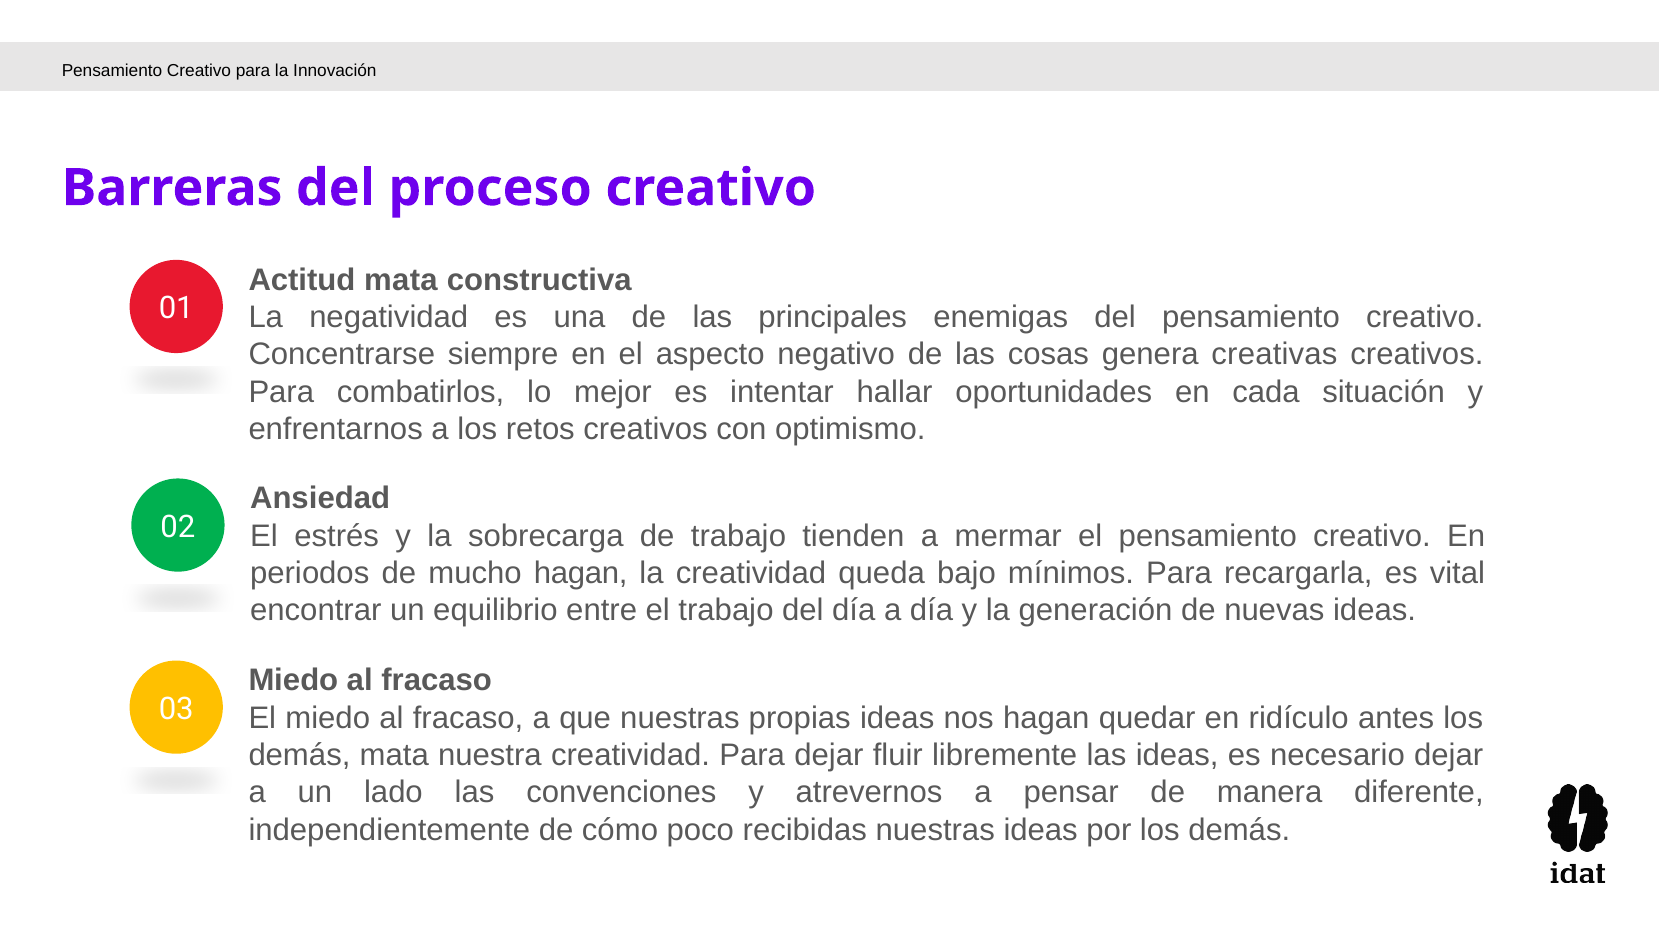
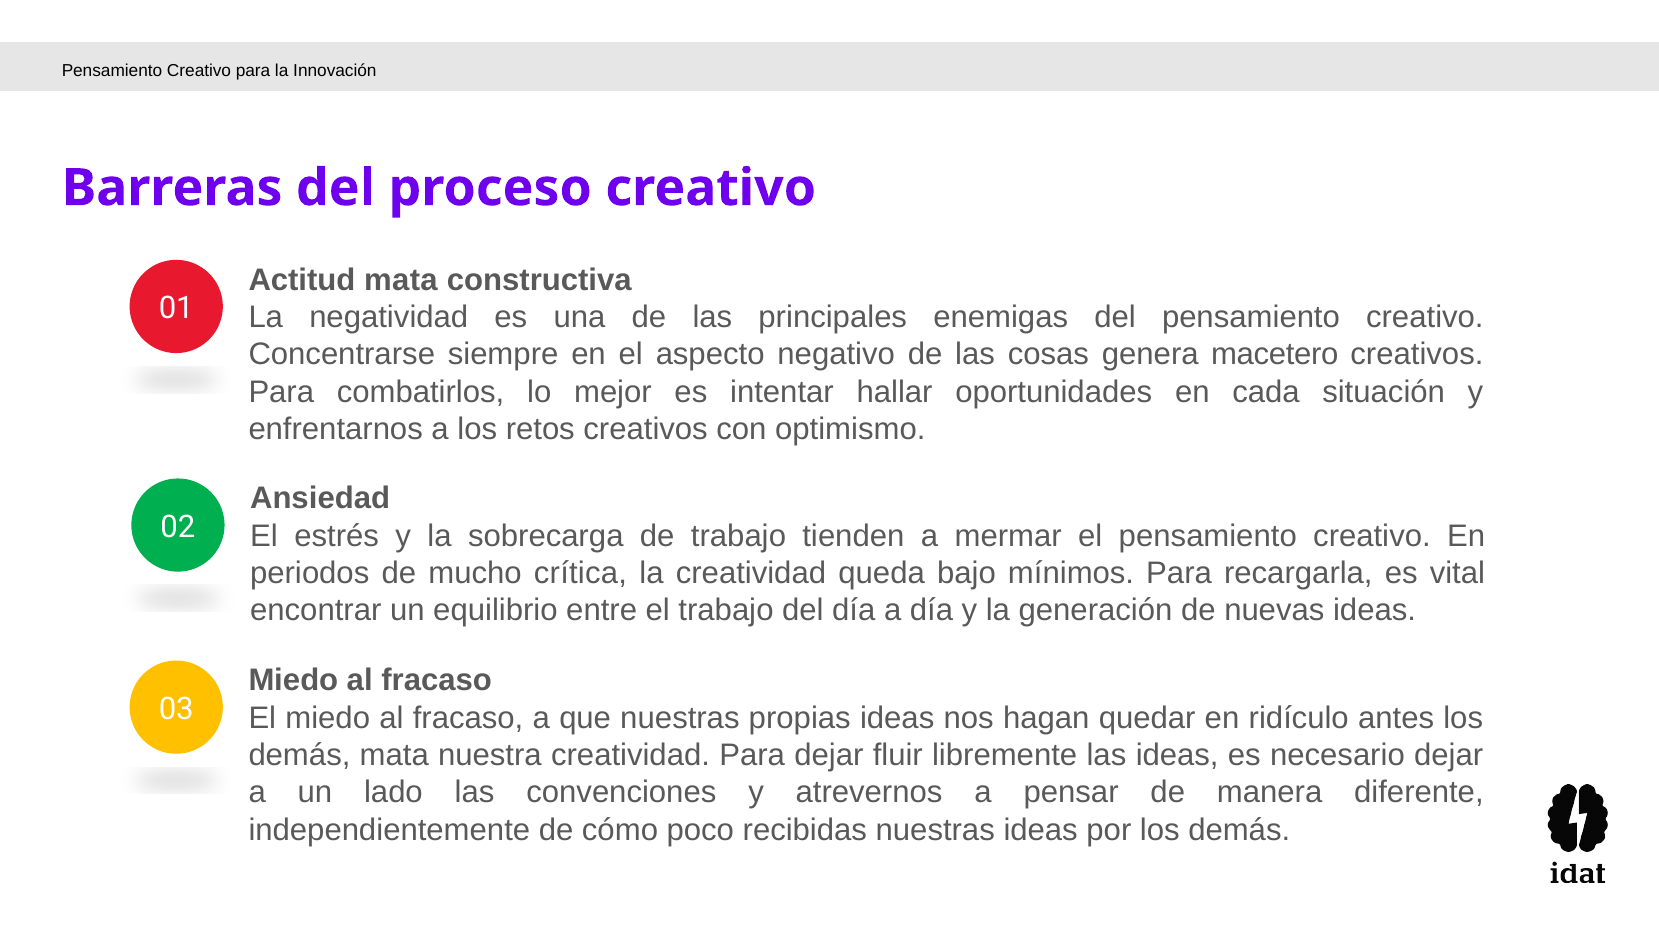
creativas: creativas -> macetero (1275, 355)
mucho hagan: hagan -> crítica (580, 573)
